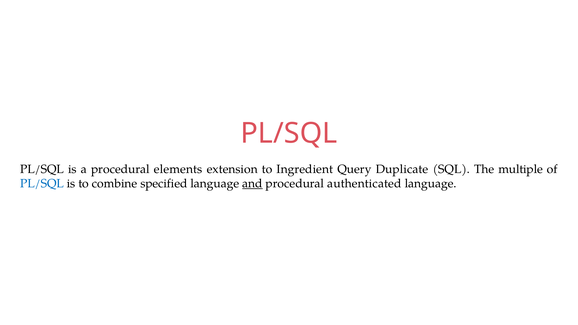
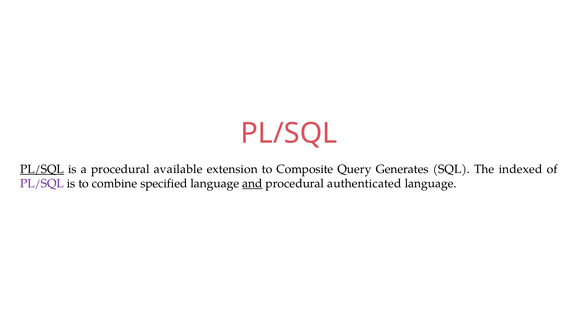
PL/SQL underline: none -> present (42, 169)
elements: elements -> available (178, 169)
Ingredient: Ingredient -> Composite (305, 169)
Duplicate: Duplicate -> Generates (402, 169)
multiple: multiple -> indexed (521, 169)
PL/SQL colour: blue -> purple (42, 184)
